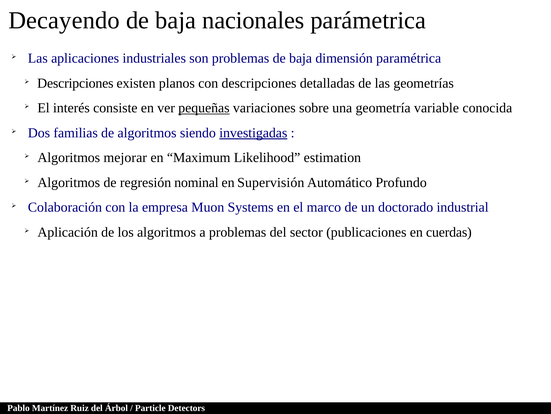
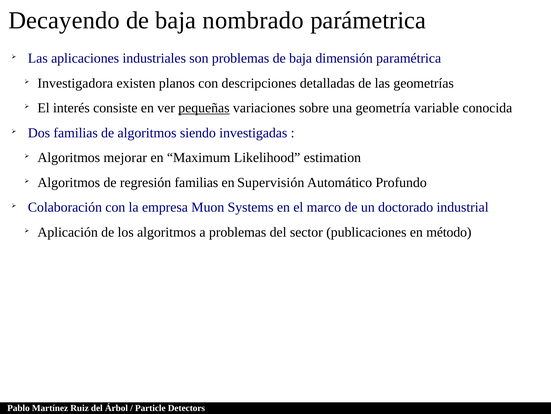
nacionales: nacionales -> nombrado (253, 20)
Descripciones: Descripciones -> Investigadora (75, 83)
investigadas underline: present -> none (253, 133)
regresión nominal: nominal -> familias (196, 182)
cuerdas: cuerdas -> método (449, 232)
